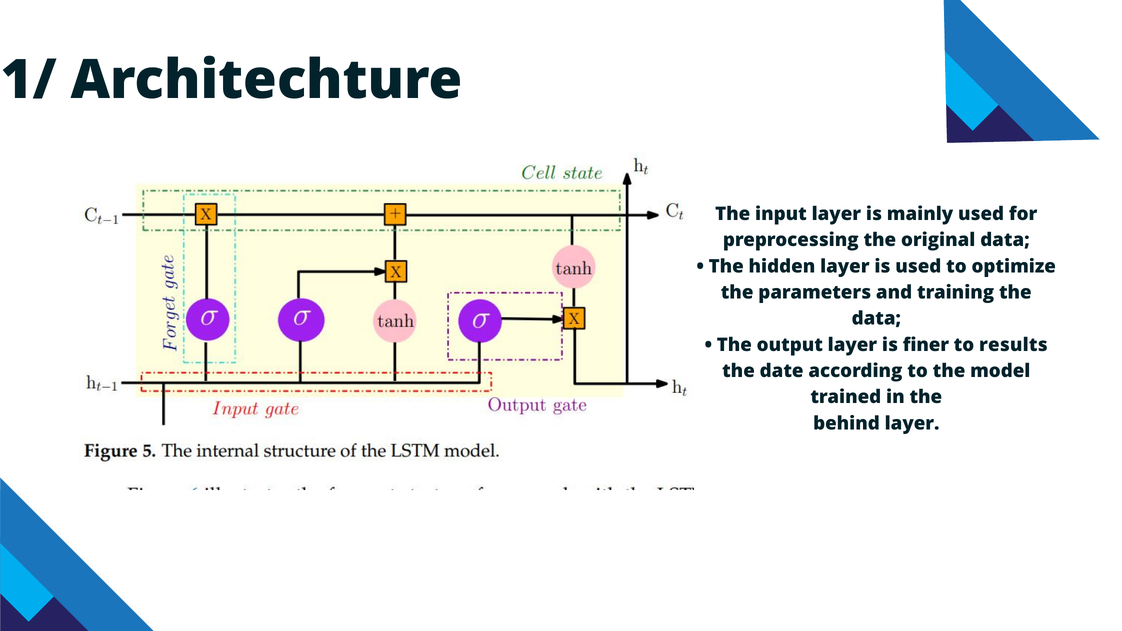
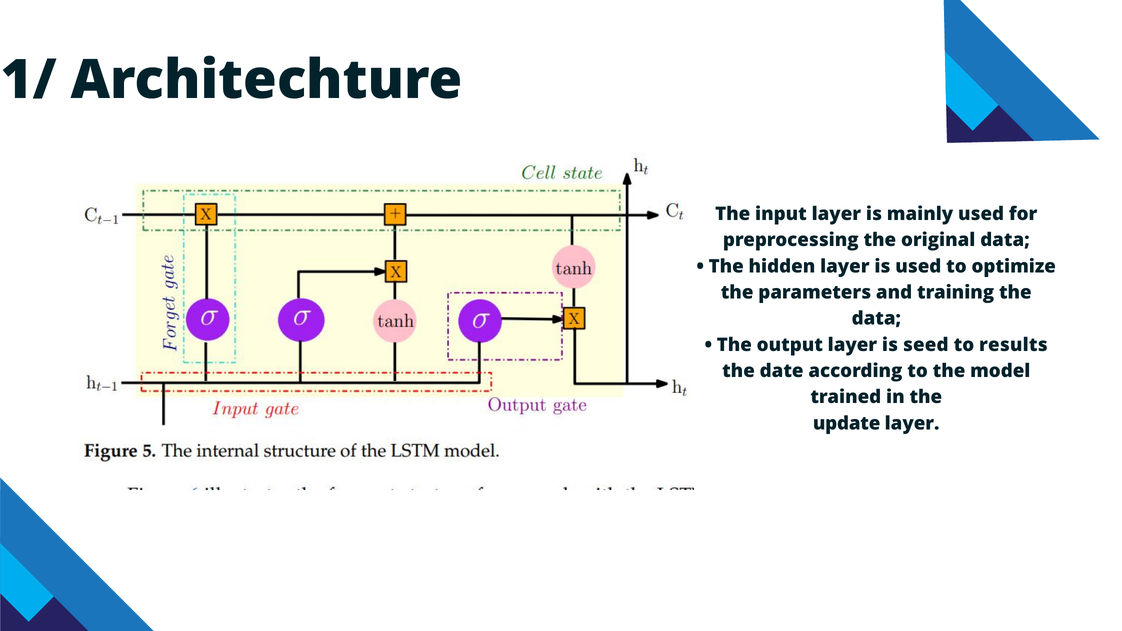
finer: finer -> seed (926, 345)
behind: behind -> update (847, 423)
